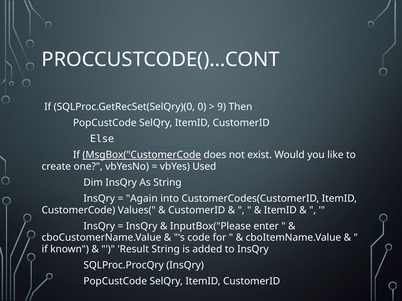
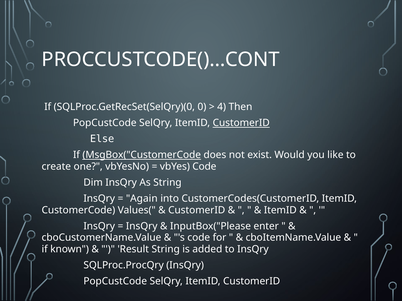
9: 9 -> 4 (222, 107)
CustomerID underline: none -> present (241, 123)
vbYes Used: Used -> Code (204, 167)
